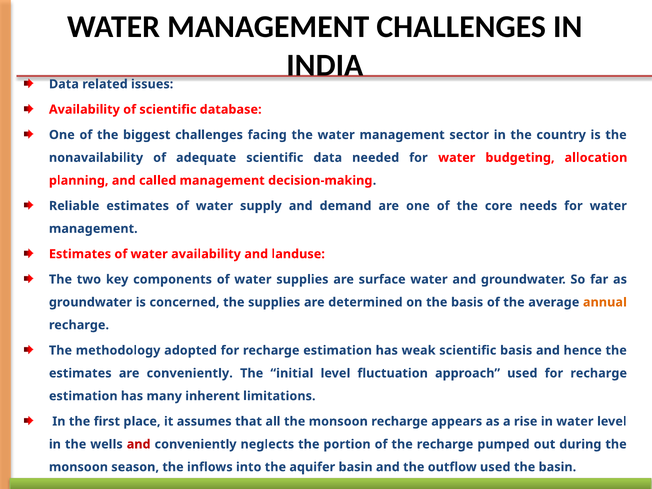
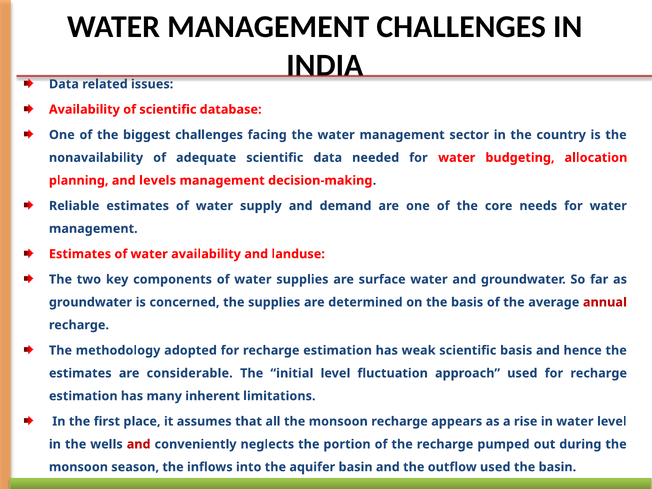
called: called -> levels (158, 181)
annual colour: orange -> red (605, 302)
are conveniently: conveniently -> considerable (190, 373)
